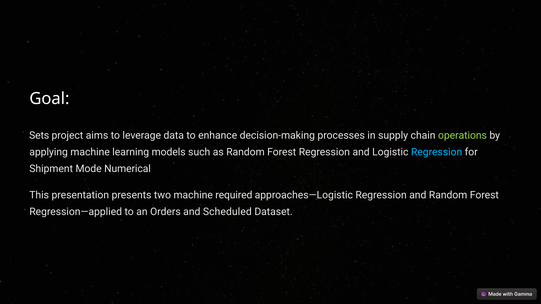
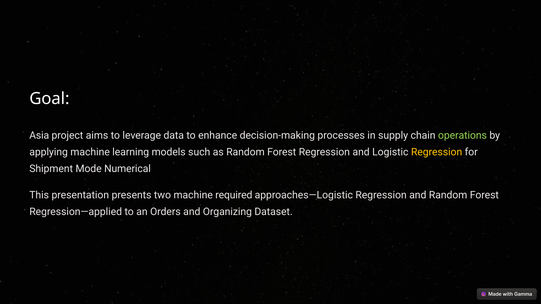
Sets: Sets -> Asia (39, 136)
Regression colour: light blue -> yellow (437, 152)
Scheduled: Scheduled -> Organizing (227, 212)
